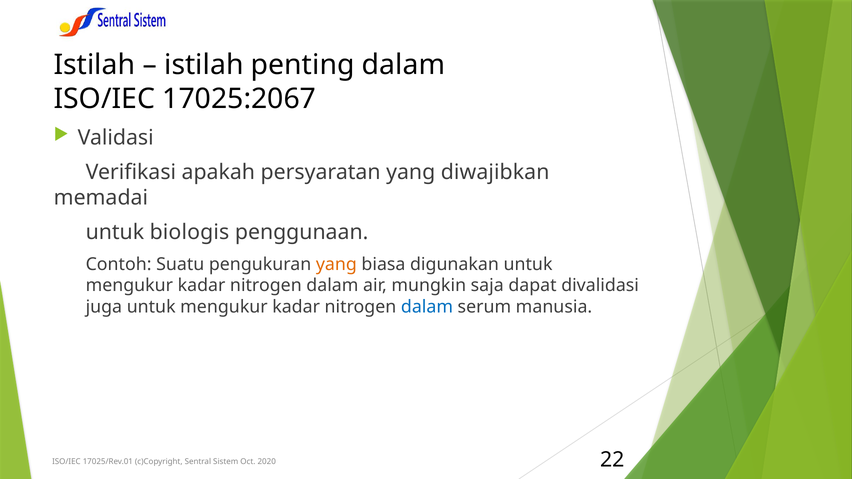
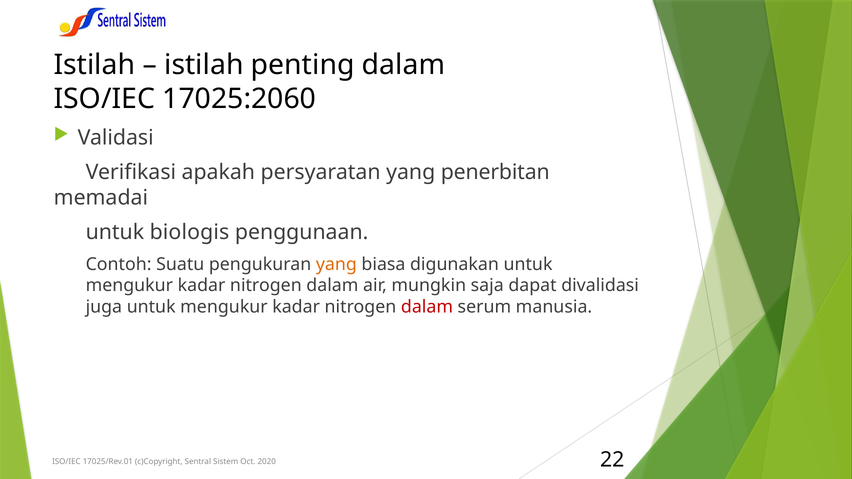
17025:2067: 17025:2067 -> 17025:2060 (239, 99)
diwajibkan: diwajibkan -> penerbitan (495, 172)
dalam colour: blue -> red (427, 307)
